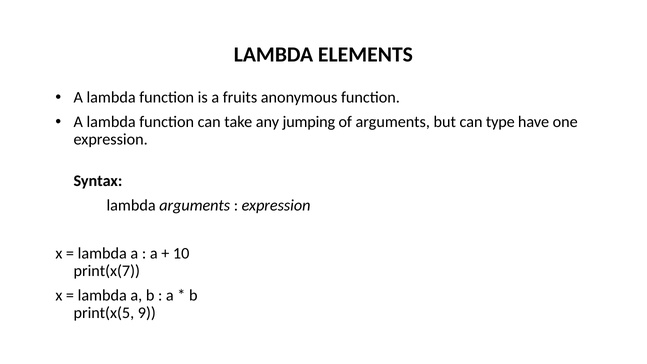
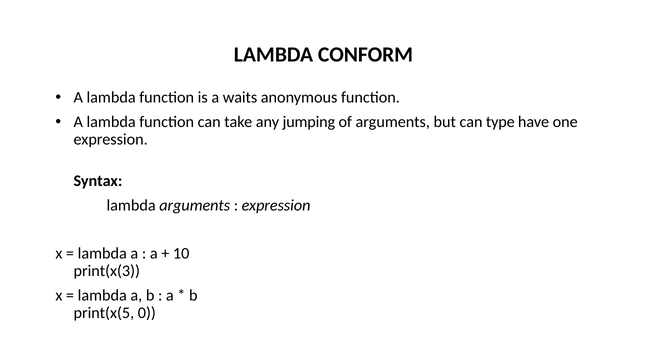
ELEMENTS: ELEMENTS -> CONFORM (366, 54)
fruits: fruits -> waits (240, 98)
print(x(7: print(x(7 -> print(x(3 (107, 271)
9: 9 -> 0 (147, 313)
